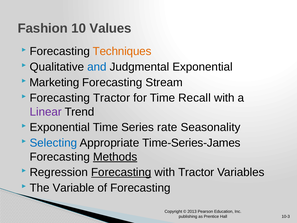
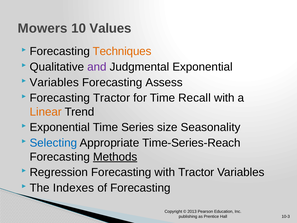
Fashion: Fashion -> Mowers (43, 28)
and colour: blue -> purple (97, 67)
Marketing: Marketing -> Variables (54, 82)
Stream: Stream -> Assess (164, 82)
Linear colour: purple -> orange (46, 112)
rate: rate -> size (167, 127)
Time-Series-James: Time-Series-James -> Time-Series-Reach (191, 143)
Forecasting underline: present -> none (121, 172)
Variable: Variable -> Indexes (73, 188)
